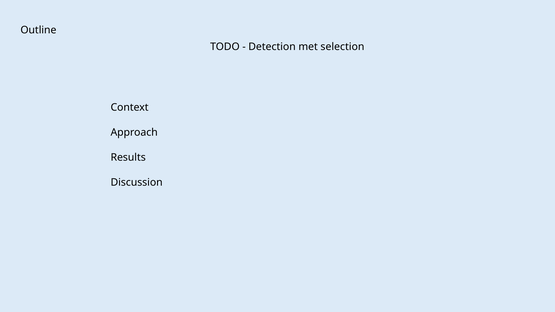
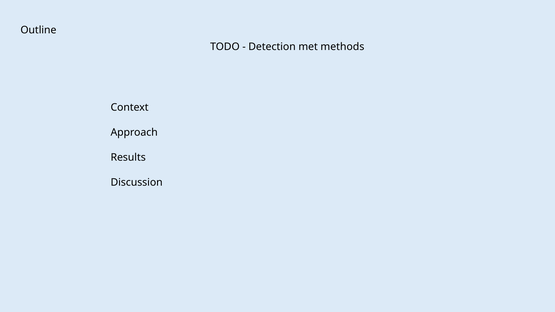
selection: selection -> methods (342, 47)
